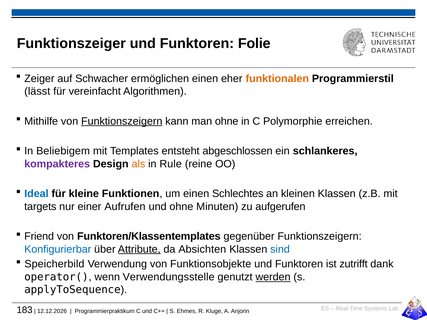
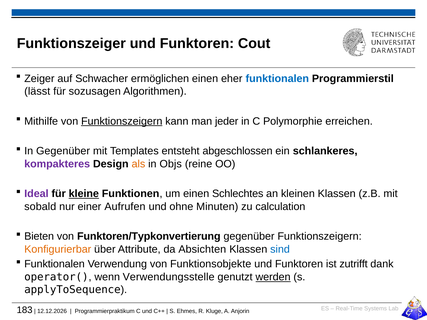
Folie: Folie -> Cout (254, 43)
funktionalen colour: orange -> blue (277, 79)
vereinfacht: vereinfacht -> sozusagen (95, 91)
man ohne: ohne -> jeder (227, 121)
In Beliebigem: Beliebigem -> Gegenüber (63, 151)
Rule: Rule -> Objs (171, 164)
Ideal colour: blue -> purple (36, 194)
kleine underline: none -> present (84, 194)
targets: targets -> sobald (40, 207)
aufgerufen: aufgerufen -> calculation (280, 207)
Friend: Friend -> Bieten (39, 237)
Funktoren/Klassentemplates: Funktoren/Klassentemplates -> Funktoren/Typkonvertierung (149, 237)
Konfigurierbar colour: blue -> orange (58, 249)
Attribute underline: present -> none (139, 249)
Speicherbild: Speicherbild -> Funktionalen (55, 264)
